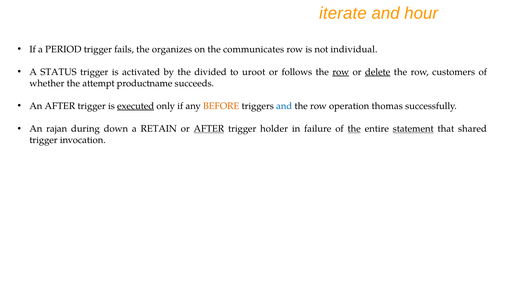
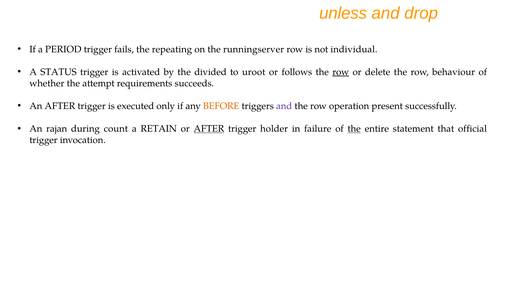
iterate: iterate -> unless (343, 13)
hour: hour -> drop (421, 13)
organizes: organizes -> repeating (172, 49)
communicates: communicates -> runningserver (254, 49)
delete underline: present -> none (378, 72)
customers: customers -> behaviour (454, 72)
productname: productname -> requirements (145, 83)
executed underline: present -> none (136, 106)
and colour: blue -> purple (284, 106)
thomas: thomas -> present (387, 106)
down: down -> count (116, 129)
statement underline: present -> none (413, 129)
shared: shared -> official (472, 129)
